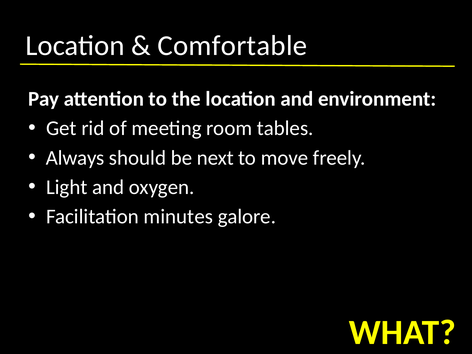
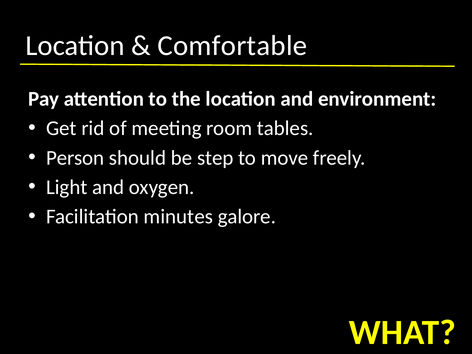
Always: Always -> Person (75, 158)
next: next -> step (215, 158)
